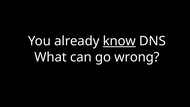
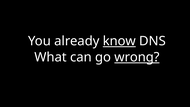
wrong underline: none -> present (137, 57)
